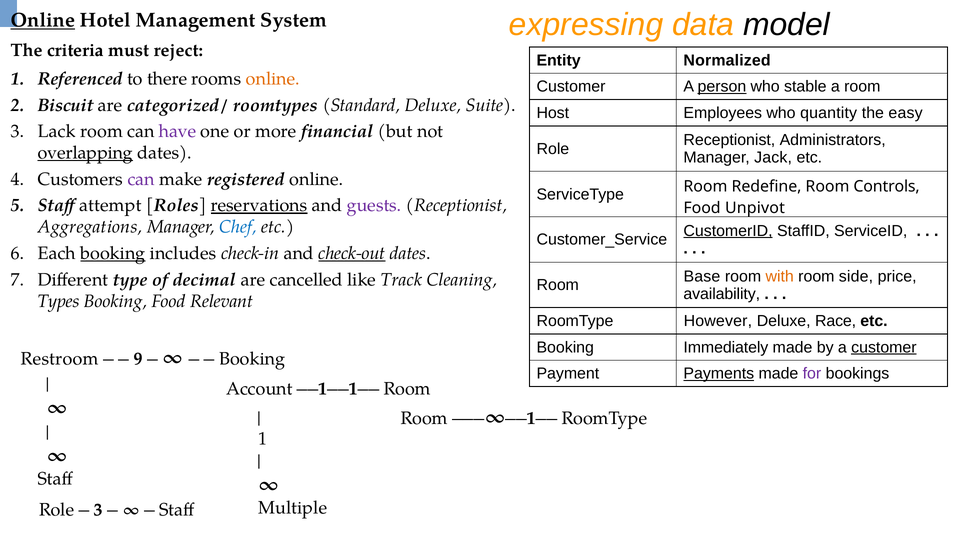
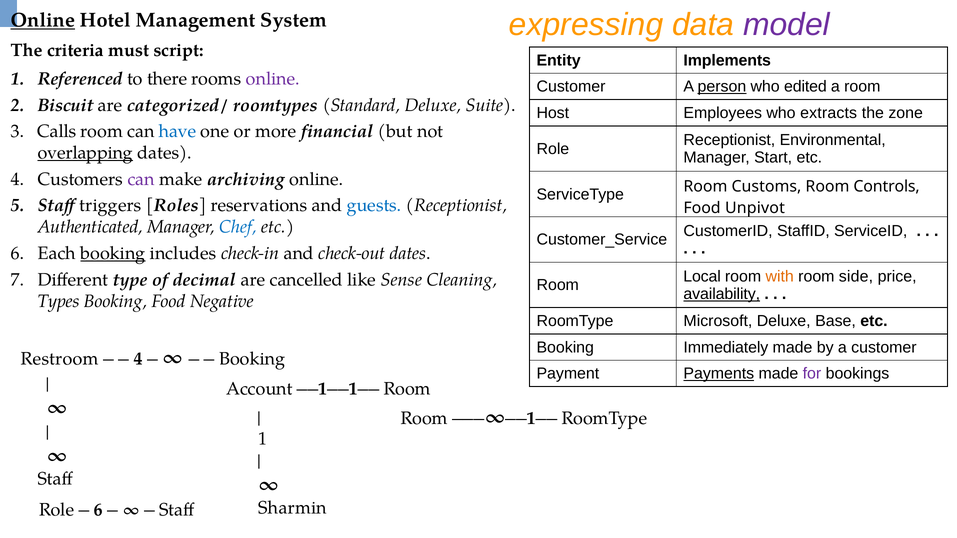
model colour: black -> purple (787, 25)
reject: reject -> script (179, 50)
Normalized: Normalized -> Implements (727, 60)
online colour: orange -> purple (273, 79)
stable: stable -> edited (805, 87)
quantity: quantity -> extracts (829, 113)
easy: easy -> zone (906, 113)
Lack: Lack -> Calls (57, 131)
have colour: purple -> blue (178, 131)
Administrators: Administrators -> Environmental (833, 140)
Jack: Jack -> Start (773, 158)
registered: registered -> archiving (246, 179)
Redefine: Redefine -> Customs (766, 187)
attempt: attempt -> triggers (110, 206)
reservations underline: present -> none (259, 206)
guests colour: purple -> blue (374, 206)
Aggregations: Aggregations -> Authenticated (90, 227)
CustomerID underline: present -> none (728, 231)
check-out underline: present -> none (352, 253)
Base: Base -> Local (702, 276)
Track: Track -> Sense (401, 280)
availability underline: none -> present (722, 294)
Relevant: Relevant -> Negative (222, 301)
However: However -> Microsoft (718, 321)
Race: Race -> Base (836, 321)
customer underline: present -> none (884, 348)
9: 9 -> 4 (138, 359)
Multiple: Multiple -> Sharmin (293, 508)
3: 3 -> 6 (98, 510)
